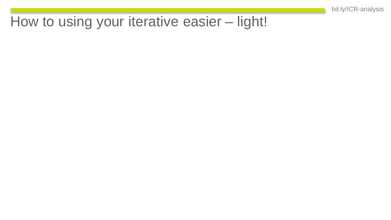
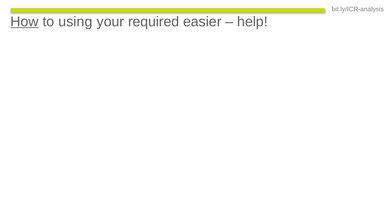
How underline: none -> present (24, 22)
iterative: iterative -> required (154, 22)
light: light -> help (252, 22)
